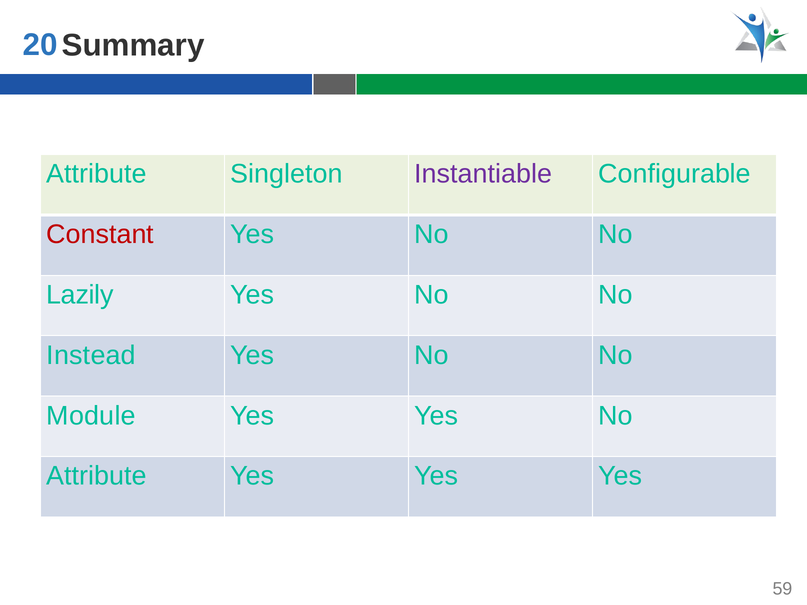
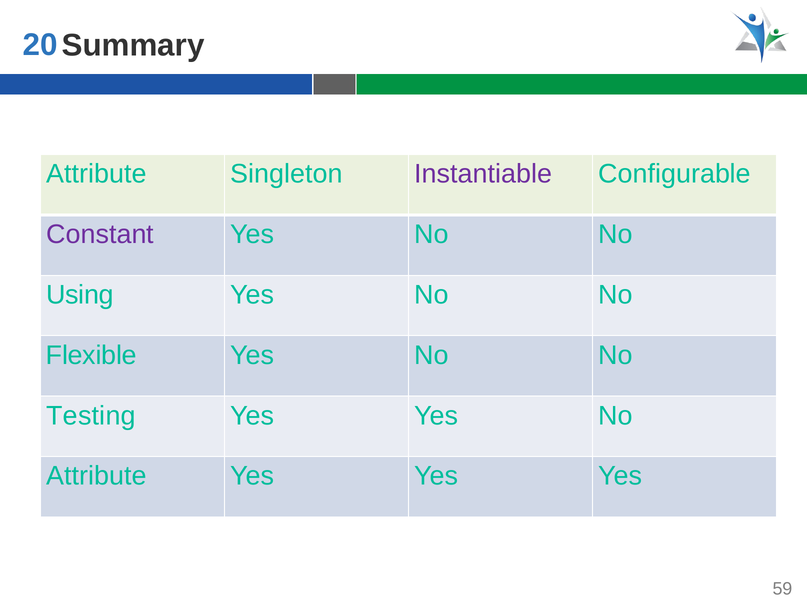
Constant colour: red -> purple (100, 235)
Lazily: Lazily -> Using (80, 295)
Instead: Instead -> Flexible (91, 355)
Module: Module -> Testing (91, 416)
